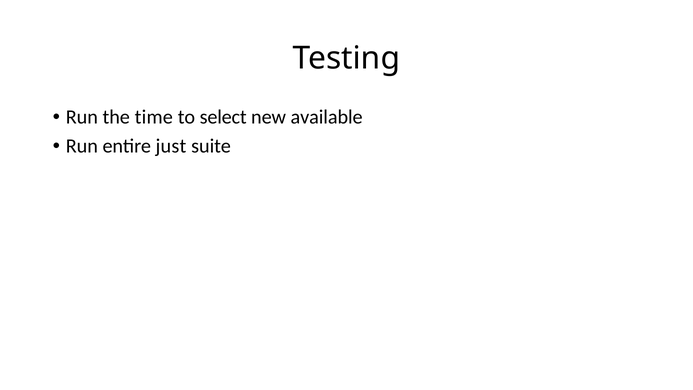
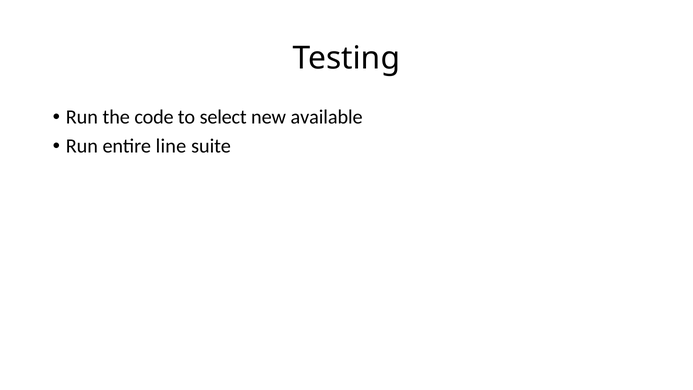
time: time -> code (154, 117)
just: just -> line (171, 146)
